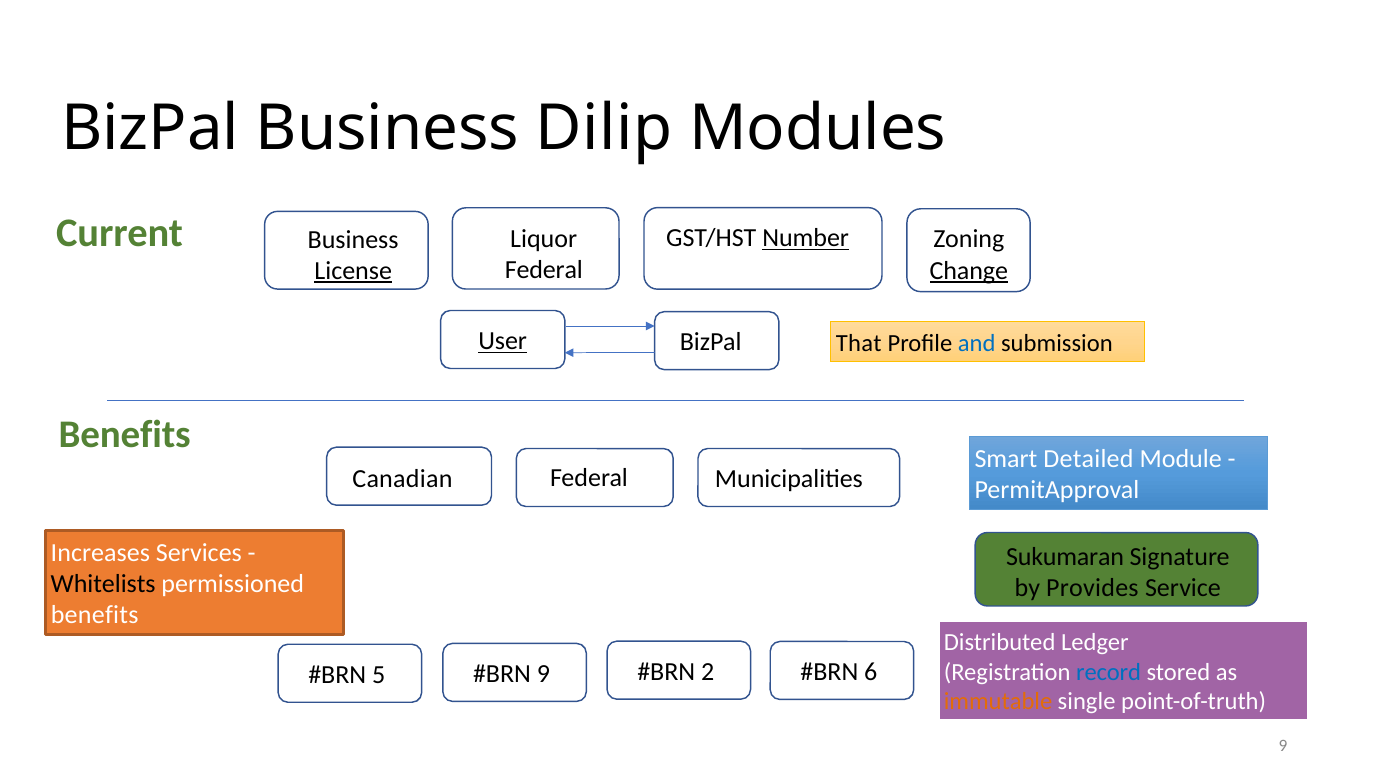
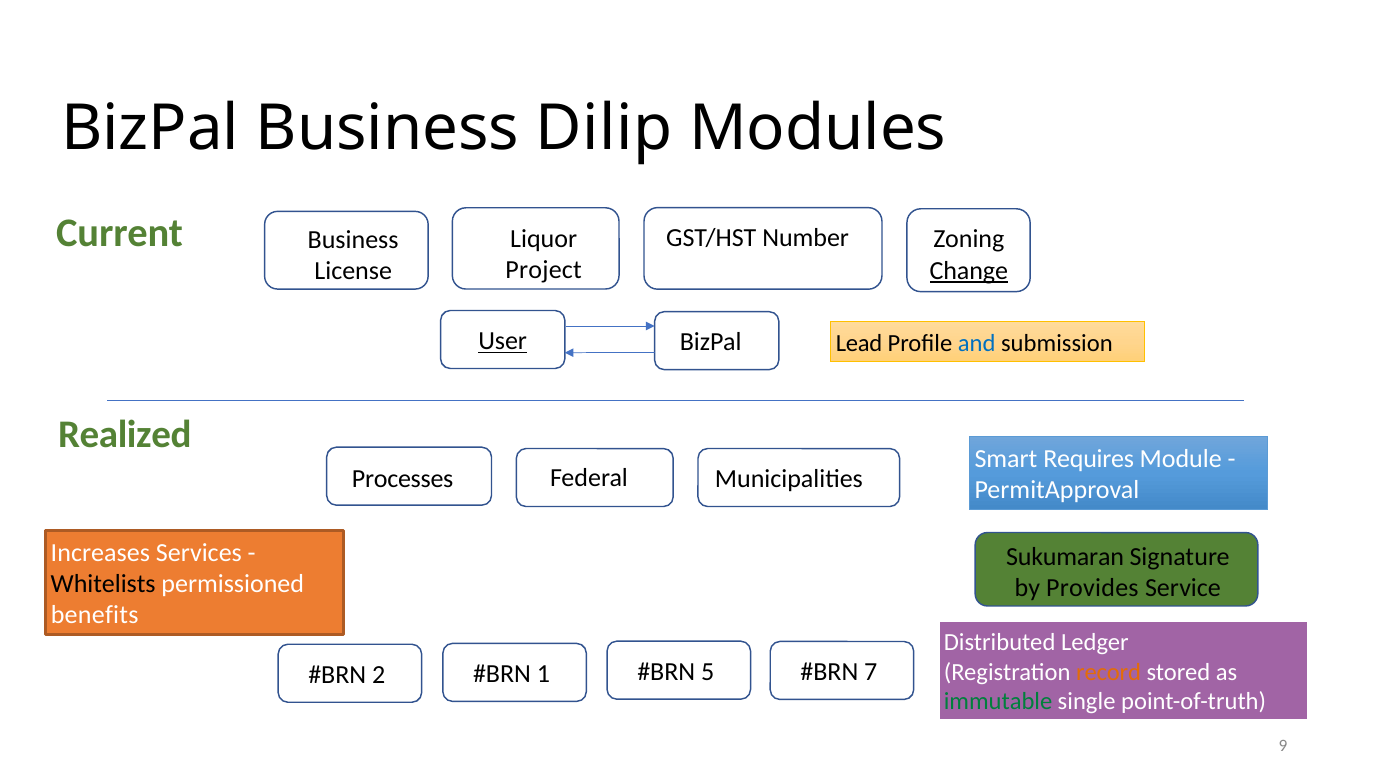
Number underline: present -> none (806, 238)
Federal: Federal -> Project (544, 270)
License underline: present -> none (353, 271)
That: That -> Lead (859, 343)
Benefits: Benefits -> Realized (125, 434)
Detailed: Detailed -> Requires (1089, 459)
Canadian: Canadian -> Processes (403, 479)
record colour: blue -> orange (1109, 672)
5: 5 -> 2 (379, 675)
9: 9 -> 1 (543, 674)
2: 2 -> 5 (708, 672)
6: 6 -> 7 (871, 672)
immutable colour: orange -> green (998, 701)
